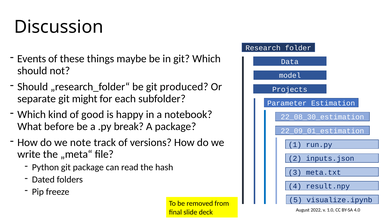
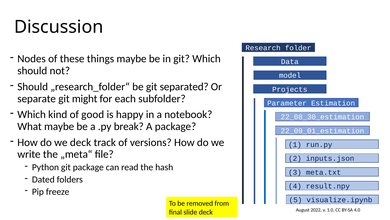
Events: Events -> Nodes (32, 59)
produced: produced -> separated (184, 86)
What before: before -> maybe (59, 126)
we note: note -> deck (81, 142)
